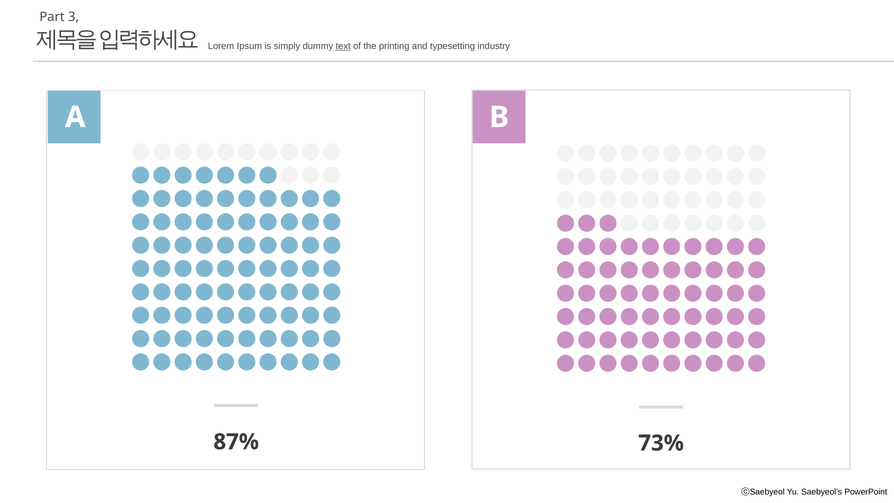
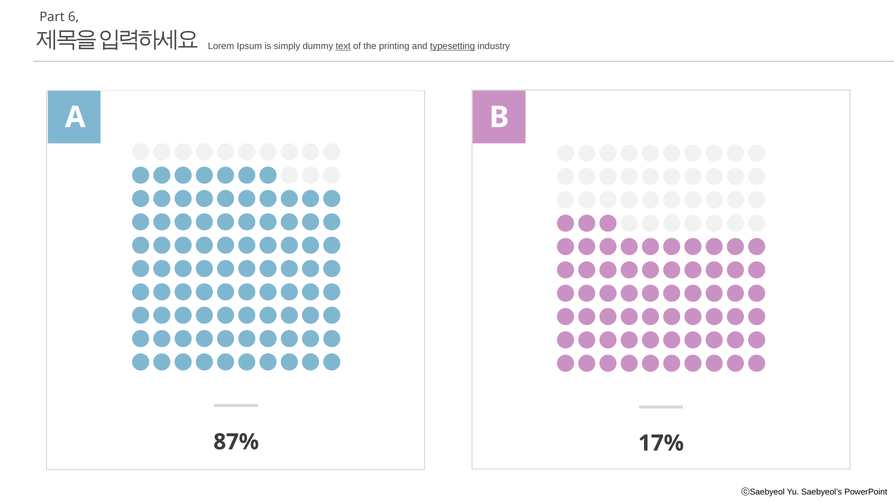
3: 3 -> 6 (74, 17)
typesetting underline: none -> present (453, 46)
73%: 73% -> 17% (661, 443)
